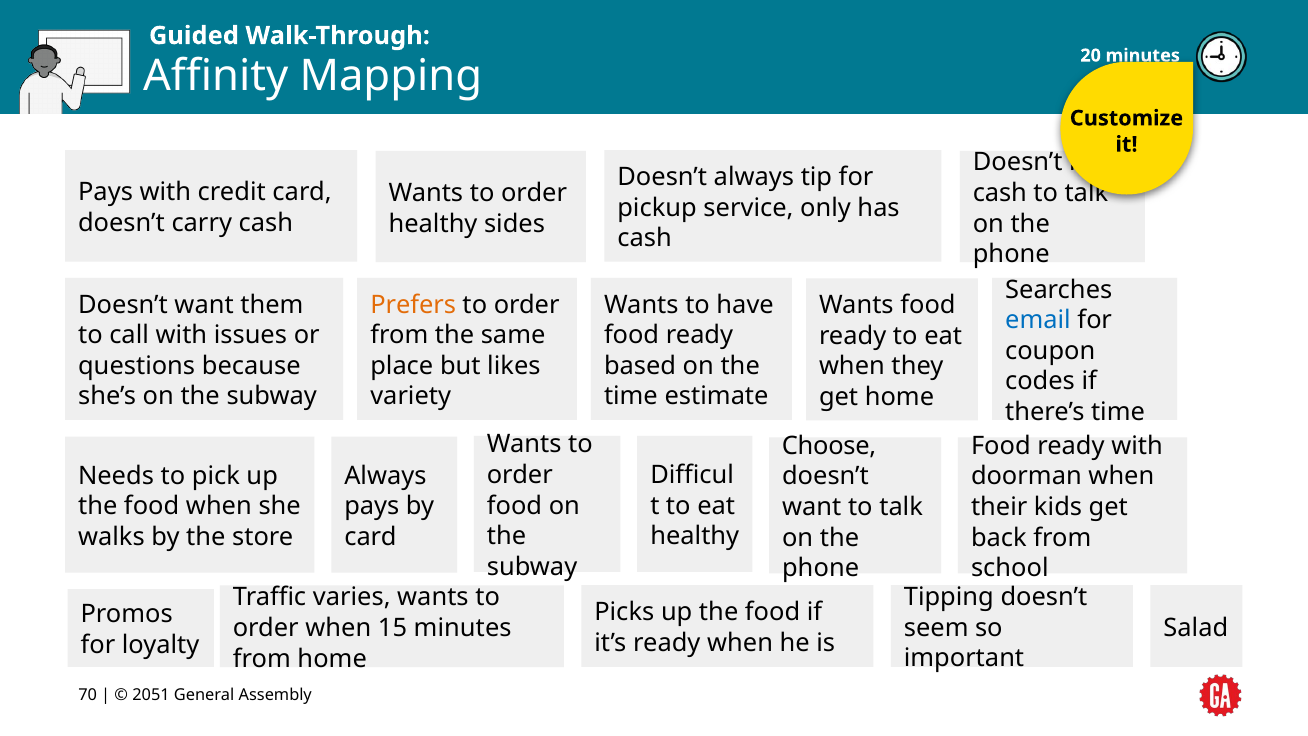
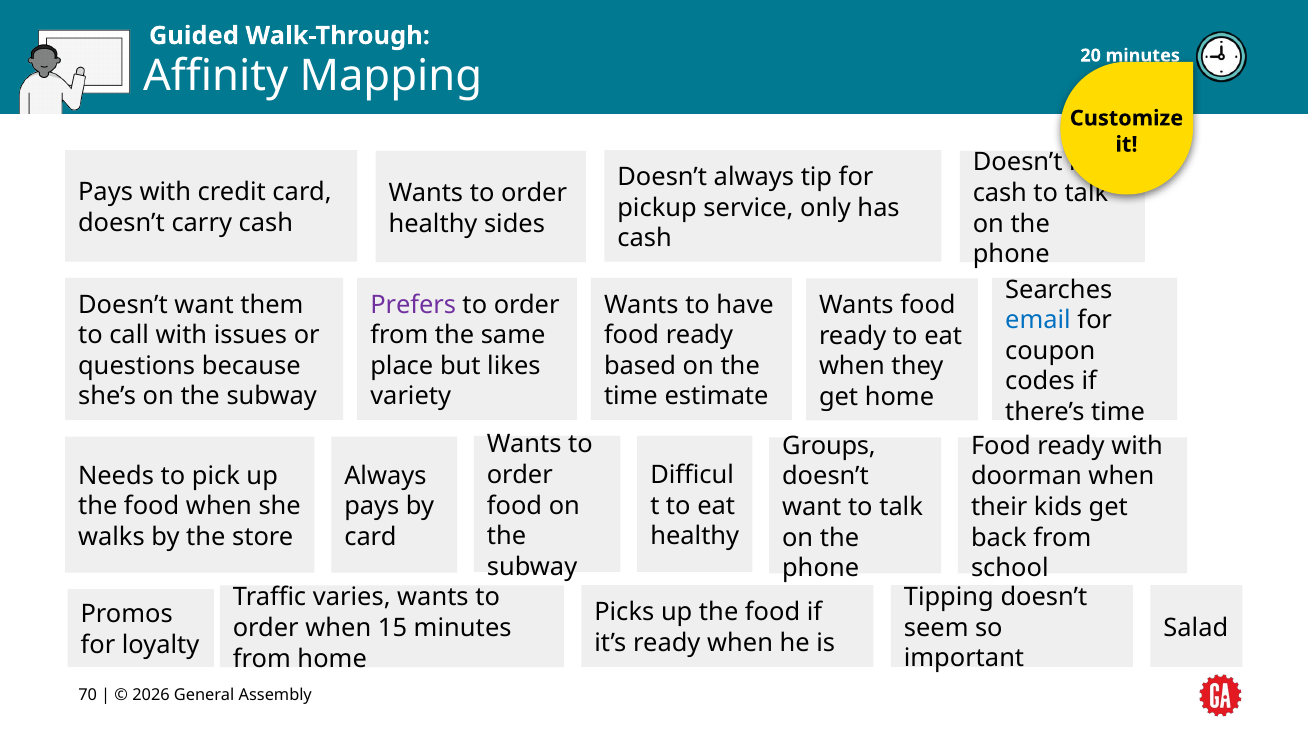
Prefers colour: orange -> purple (413, 305)
Choose: Choose -> Groups (829, 446)
2051: 2051 -> 2026 (151, 695)
